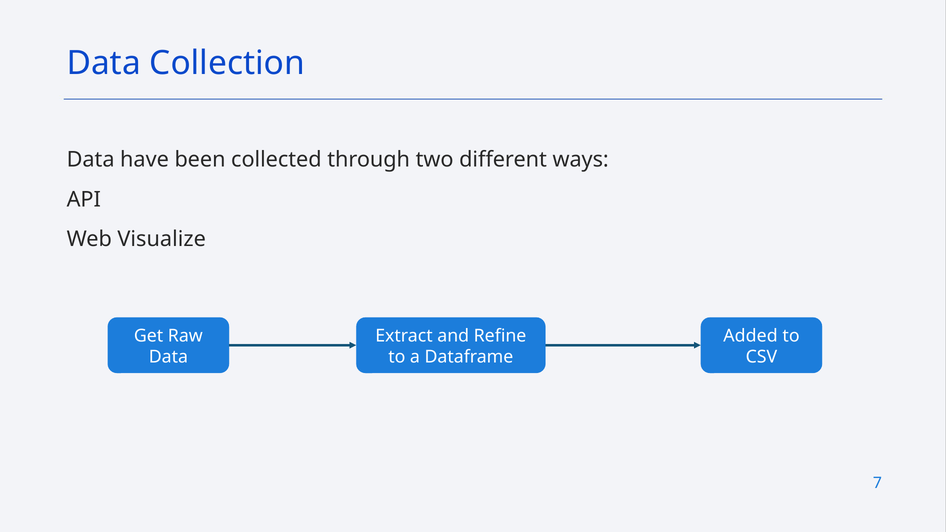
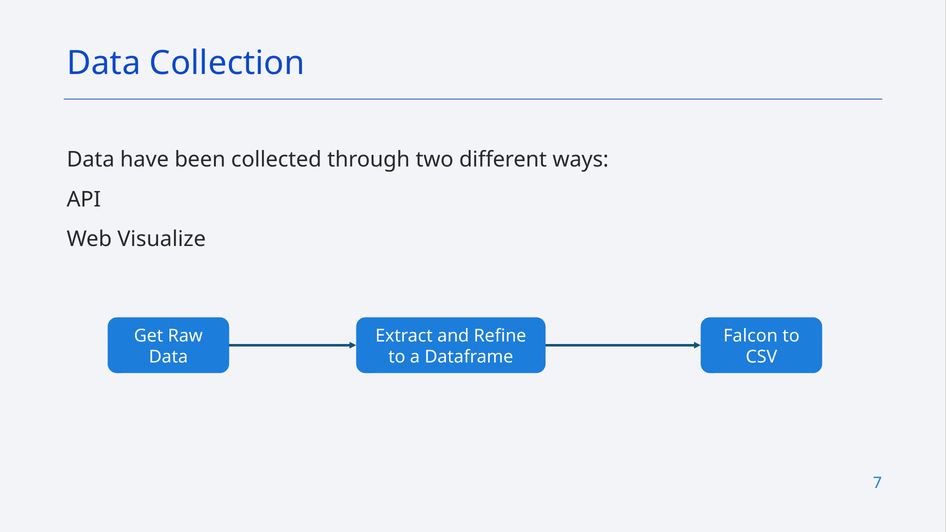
Added: Added -> Falcon (751, 336)
